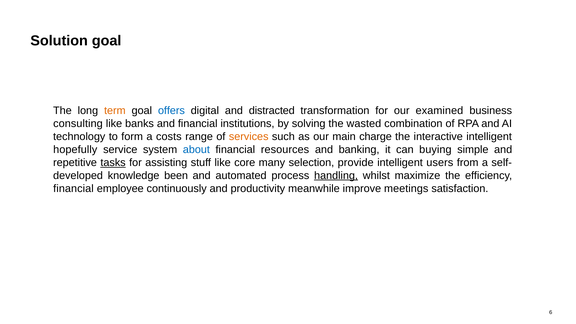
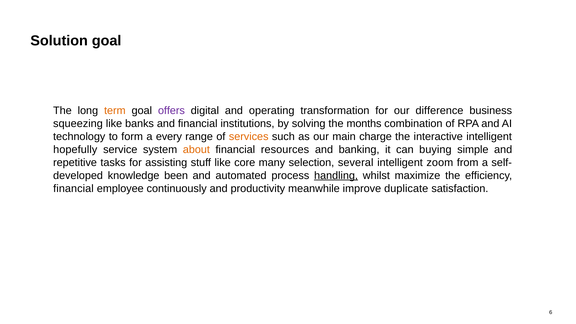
offers colour: blue -> purple (171, 111)
distracted: distracted -> operating (272, 111)
examined: examined -> difference (439, 111)
consulting: consulting -> squeezing (78, 124)
wasted: wasted -> months (364, 124)
costs: costs -> every (169, 137)
about colour: blue -> orange (196, 150)
tasks underline: present -> none (113, 163)
provide: provide -> several (356, 163)
users: users -> zoom (440, 163)
meetings: meetings -> duplicate (406, 188)
